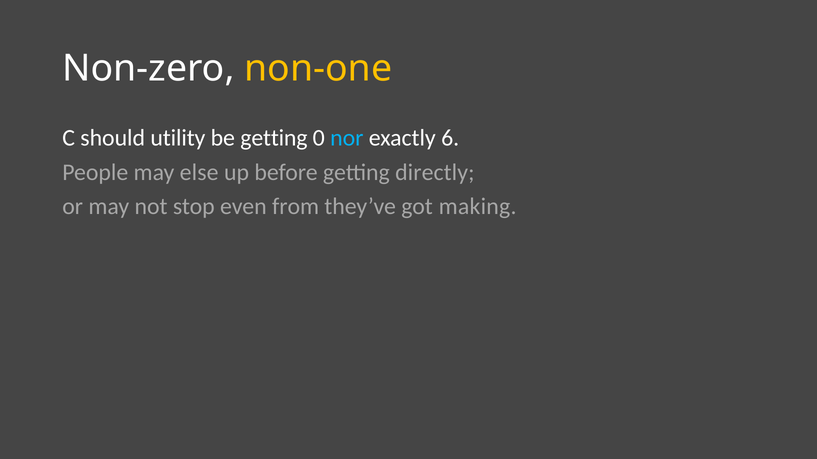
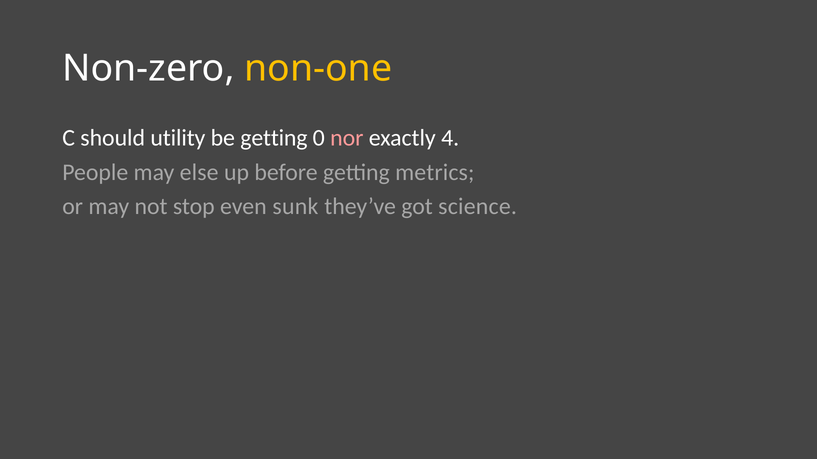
nor colour: light blue -> pink (347, 138)
6: 6 -> 4 (450, 138)
directly: directly -> metrics (435, 172)
from: from -> sunk (295, 207)
making: making -> science (478, 207)
